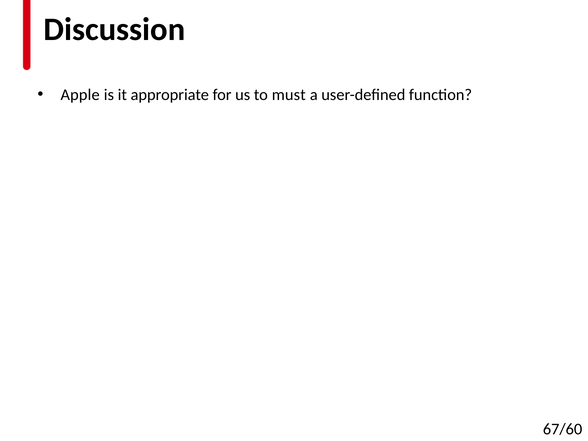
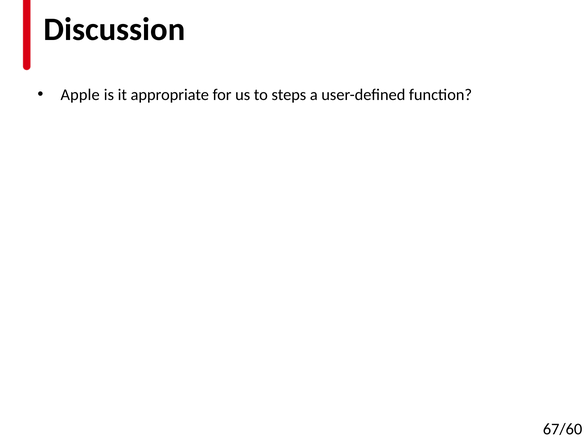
must: must -> steps (289, 95)
